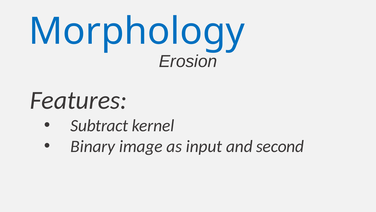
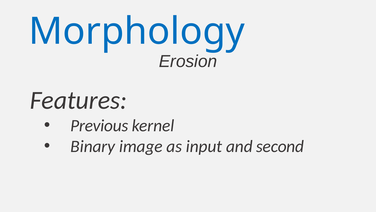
Subtract: Subtract -> Previous (99, 125)
